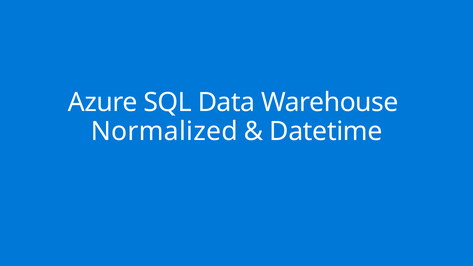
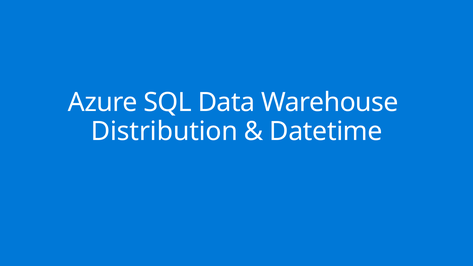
Normalized: Normalized -> Distribution (164, 131)
